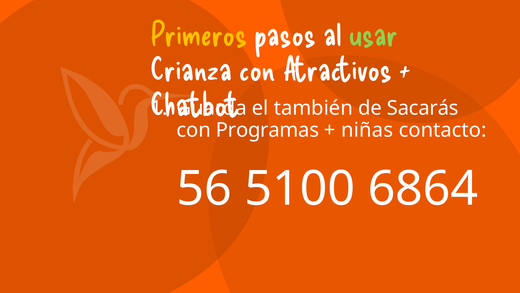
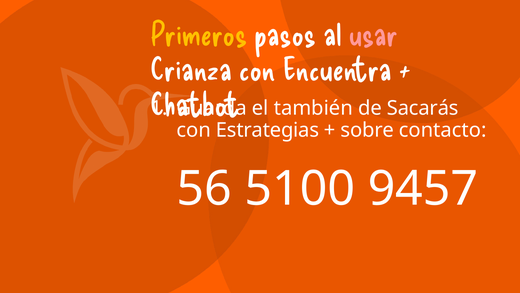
usar colour: light green -> pink (373, 35)
Atractivos: Atractivos -> Encuentra (337, 70)
Programas: Programas -> Estrategias (267, 130)
niñas: niñas -> sobre (367, 130)
6864: 6864 -> 9457 (423, 189)
